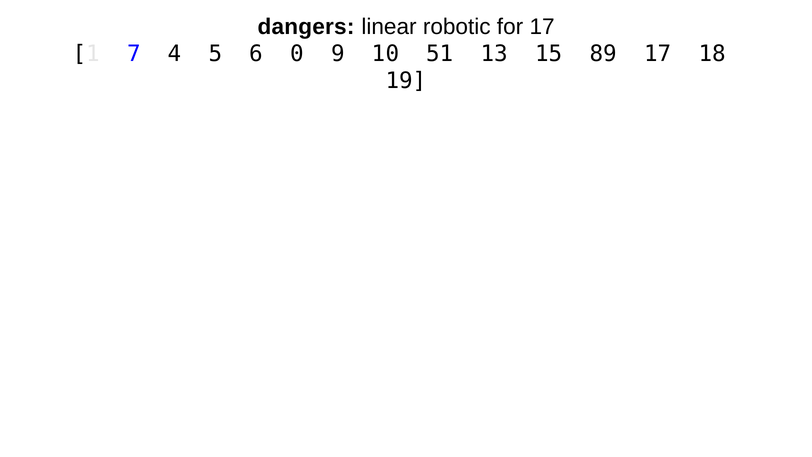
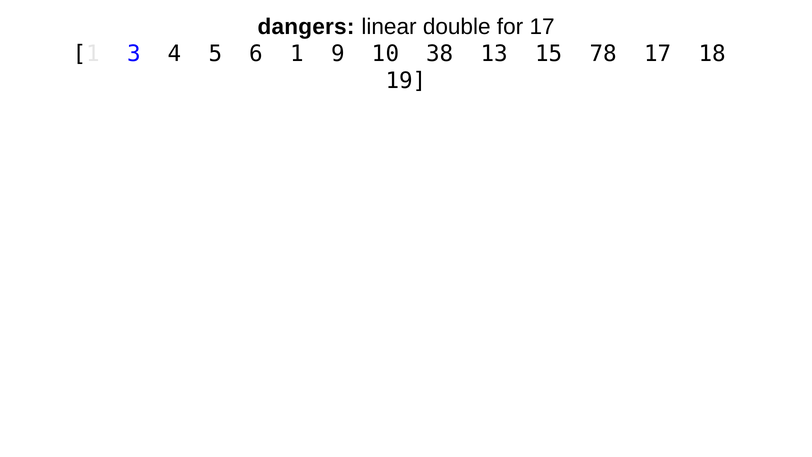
robotic: robotic -> double (457, 27)
7: 7 -> 3 (134, 54)
6 0: 0 -> 1 (297, 54)
51: 51 -> 38 (440, 54)
89: 89 -> 78 (603, 54)
